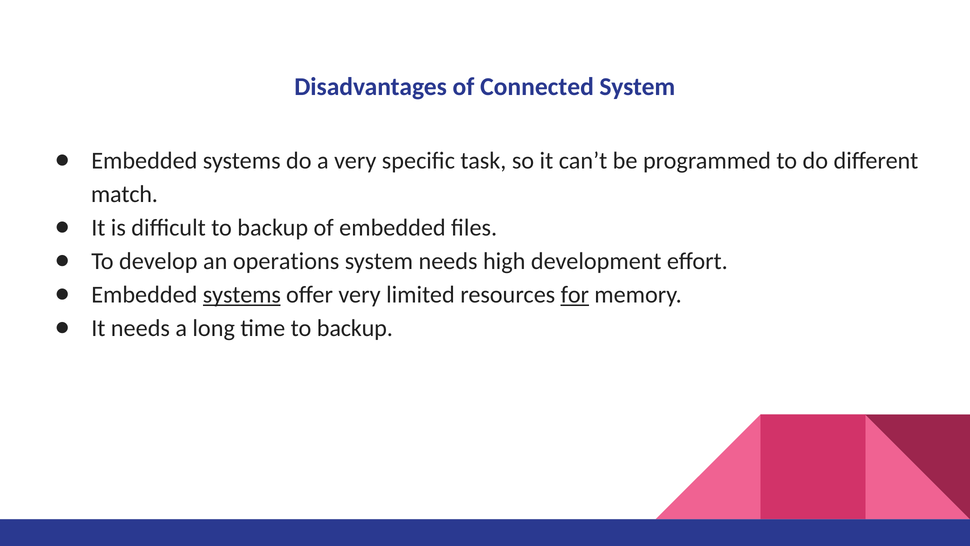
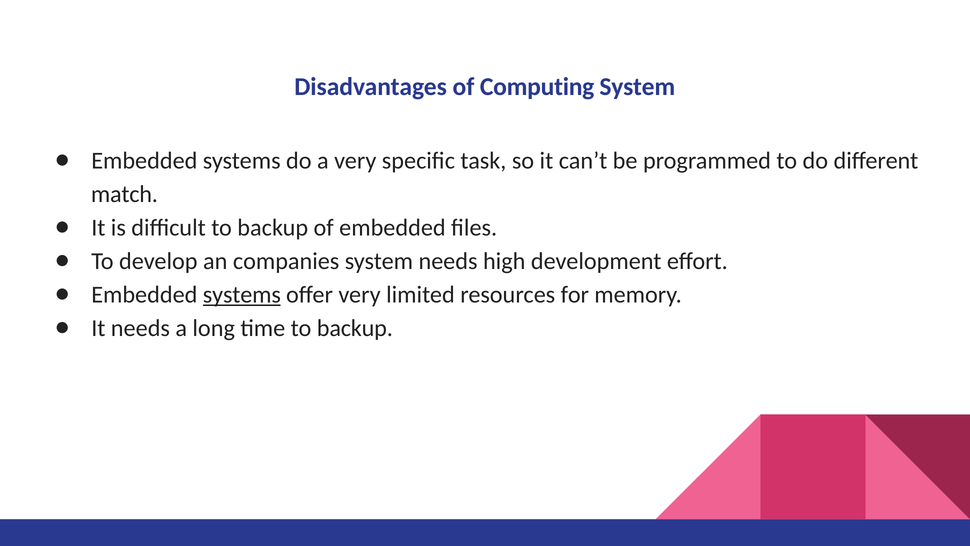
Connected: Connected -> Computing (537, 87)
operations: operations -> companies (286, 261)
for underline: present -> none (575, 295)
